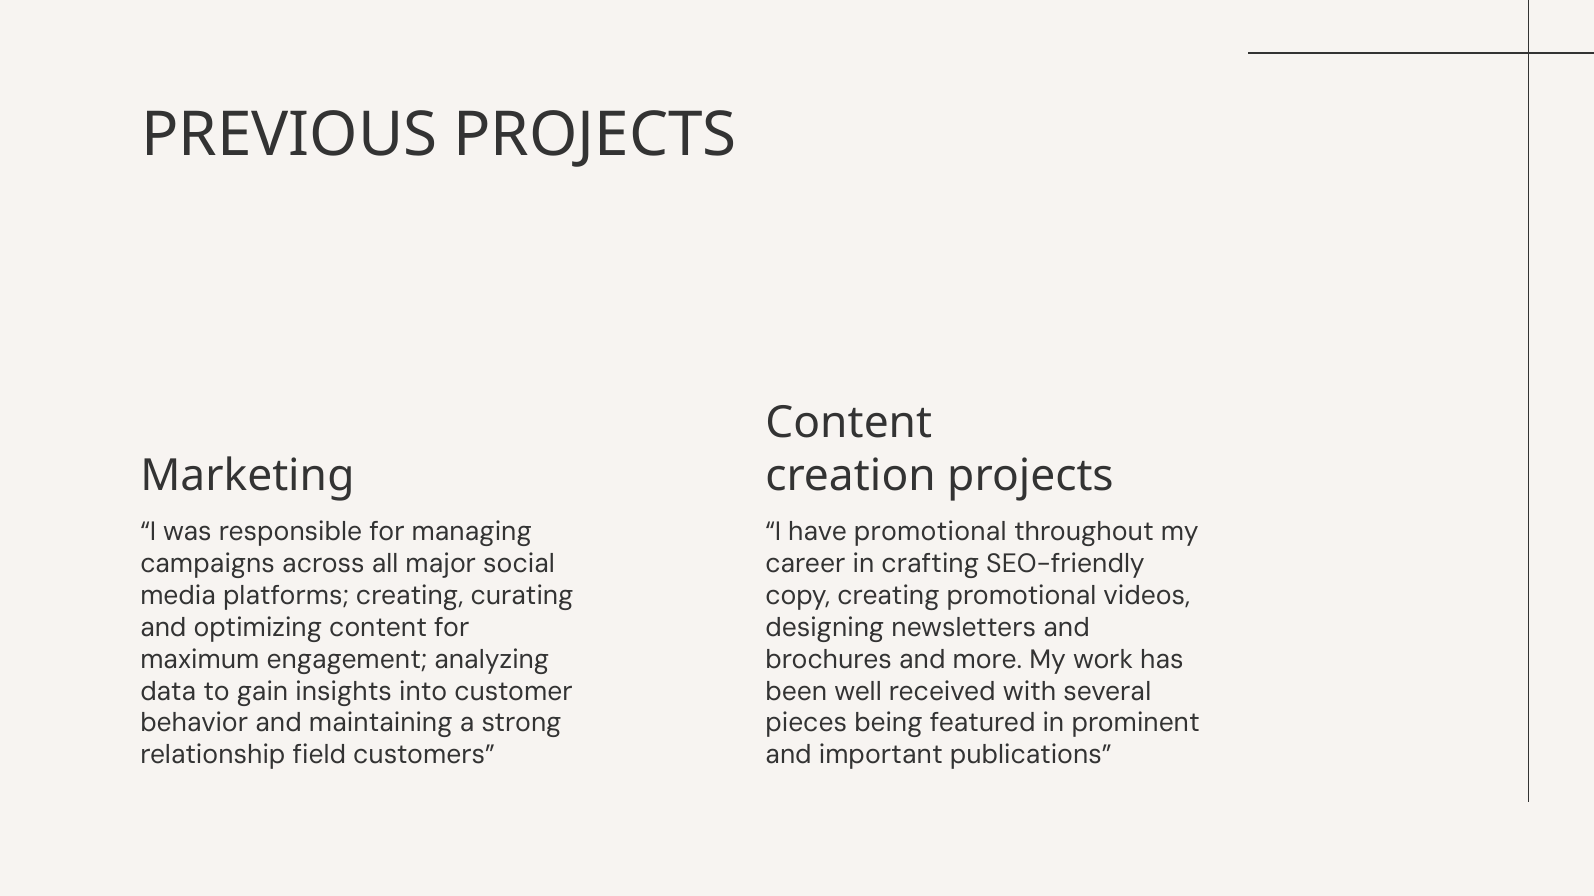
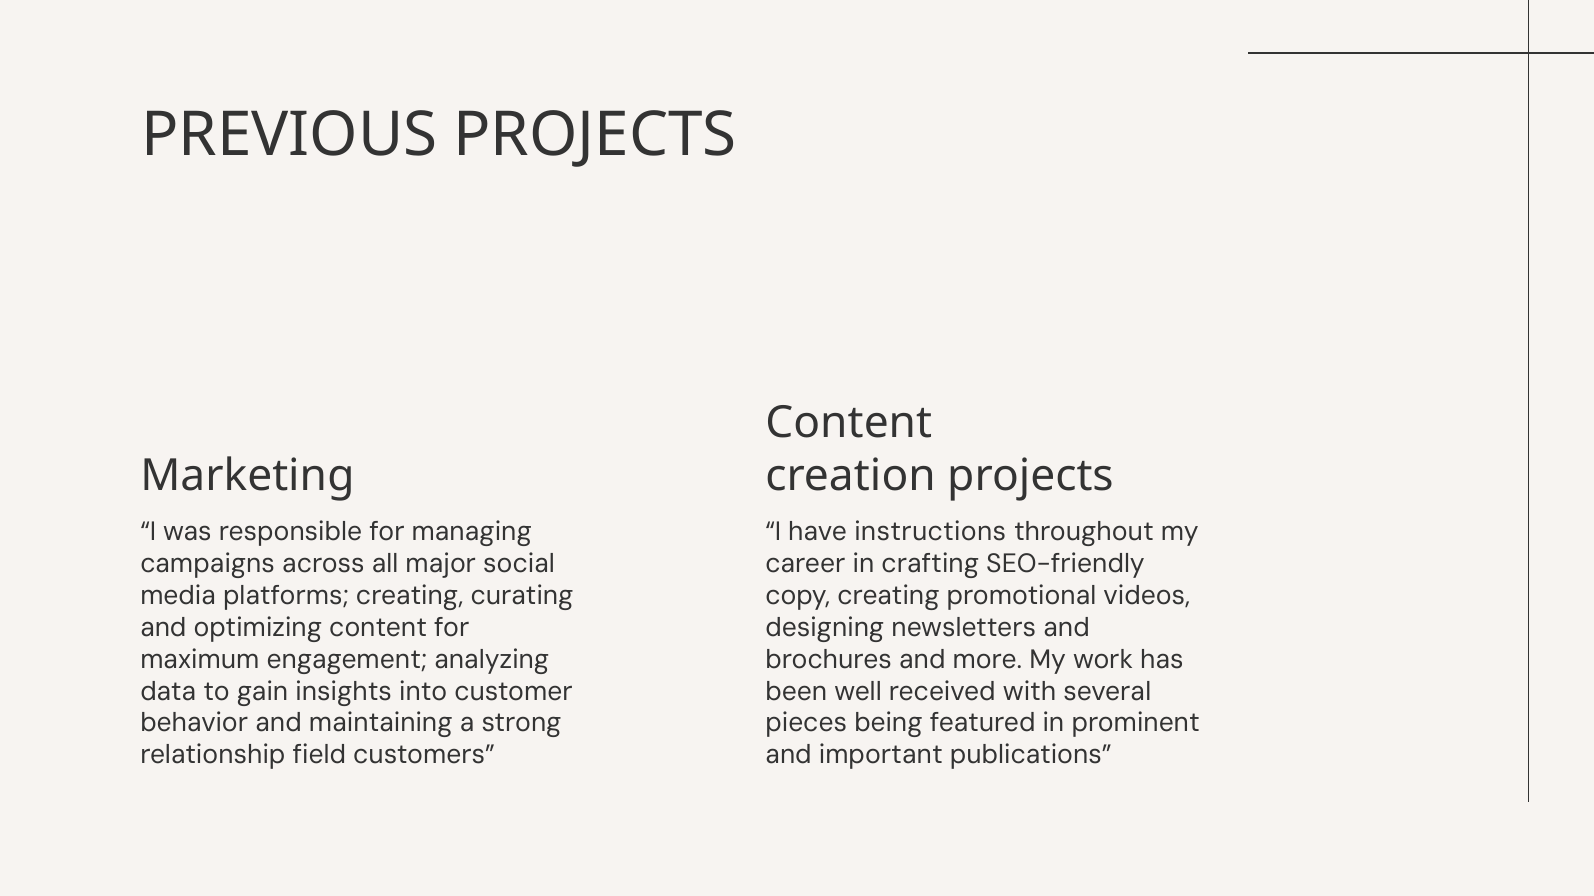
have promotional: promotional -> instructions (930, 532)
